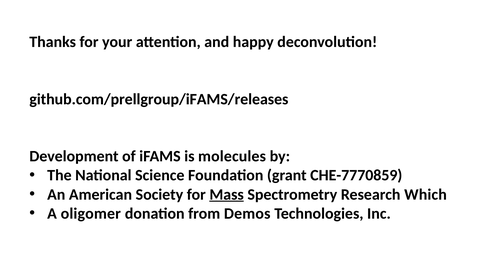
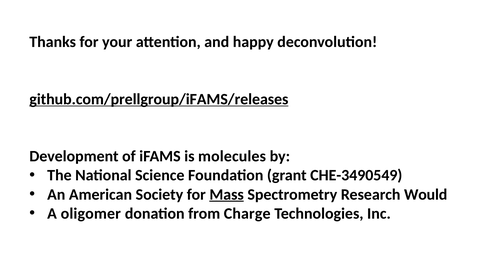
github.com/prellgroup/iFAMS/releases underline: none -> present (159, 99)
CHE-7770859: CHE-7770859 -> CHE-3490549 (356, 176)
Which: Which -> Would (426, 195)
Demos: Demos -> Charge (247, 214)
